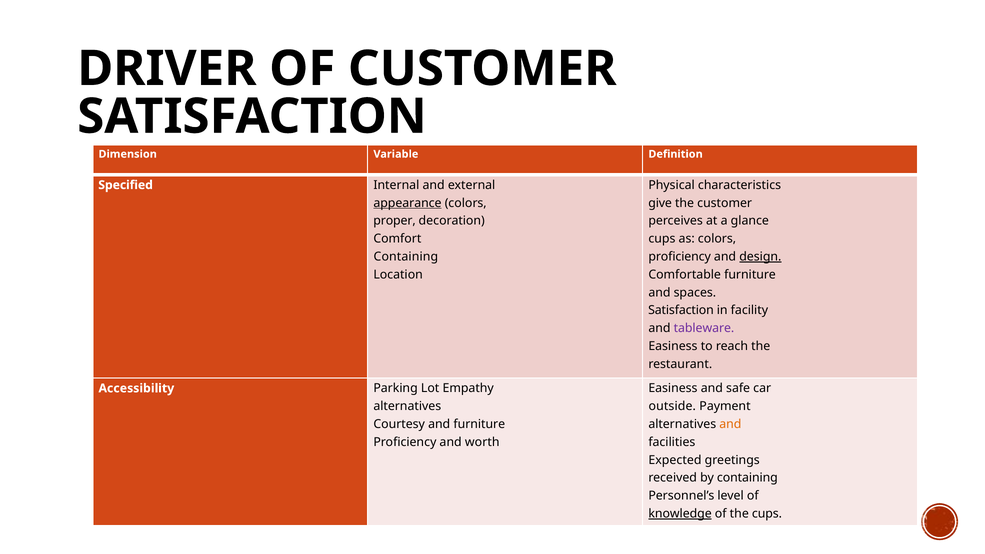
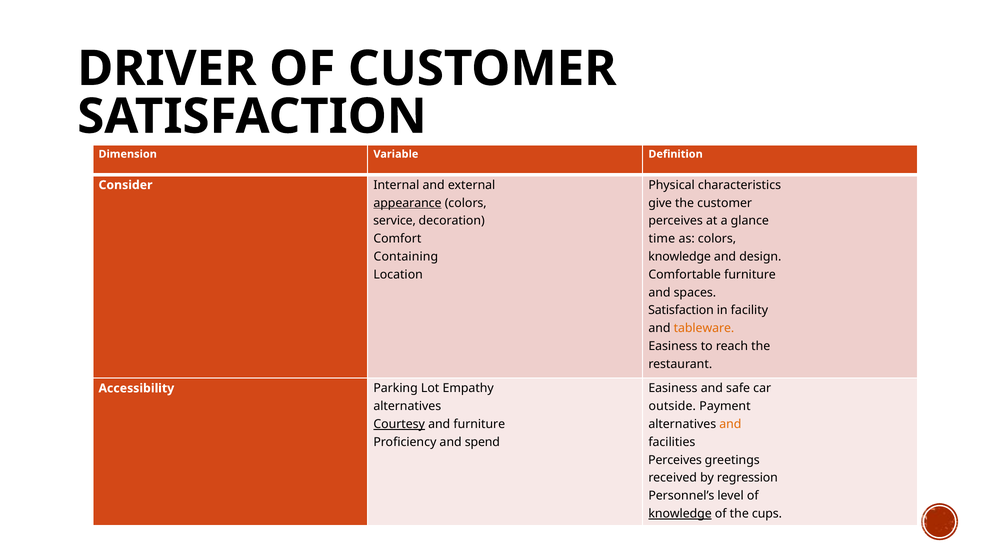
Specified: Specified -> Consider (126, 185)
proper: proper -> service (395, 221)
cups: cups -> time (662, 239)
proficiency: proficiency -> knowledge (680, 257)
design underline: present -> none (760, 257)
tableware colour: purple -> orange (704, 328)
Courtesy underline: none -> present (399, 424)
worth: worth -> spend (482, 442)
Expected: Expected -> Perceives (675, 460)
by containing: containing -> regression (747, 478)
